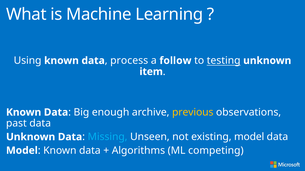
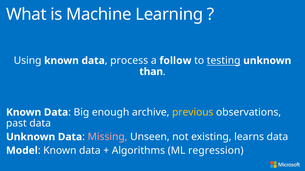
item: item -> than (151, 72)
Missing colour: light blue -> pink (108, 137)
existing model: model -> learns (249, 137)
competing: competing -> regression (216, 151)
